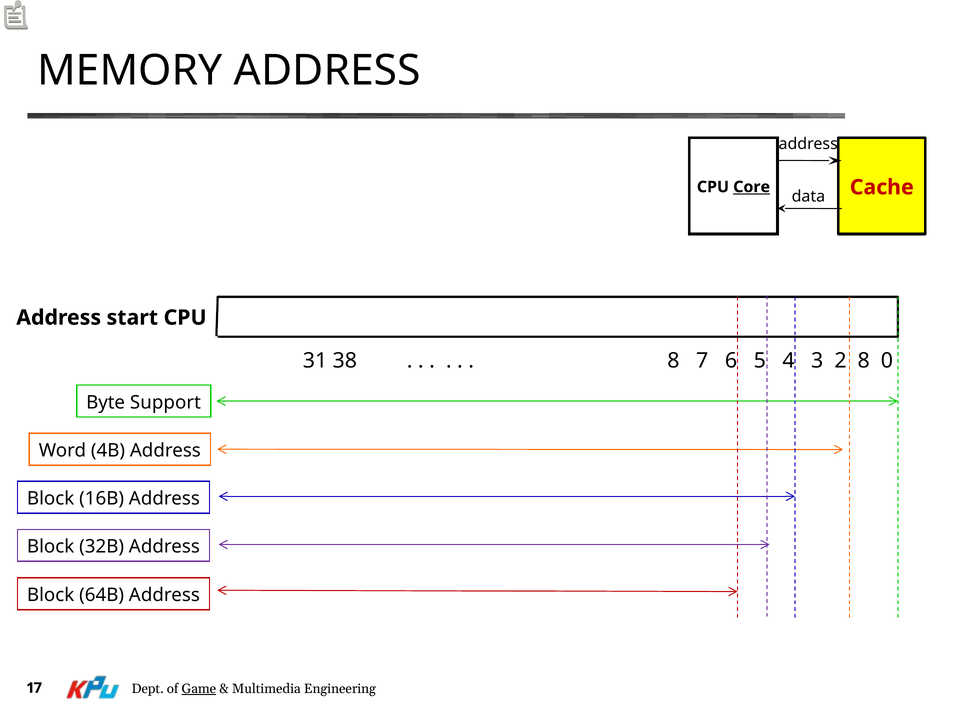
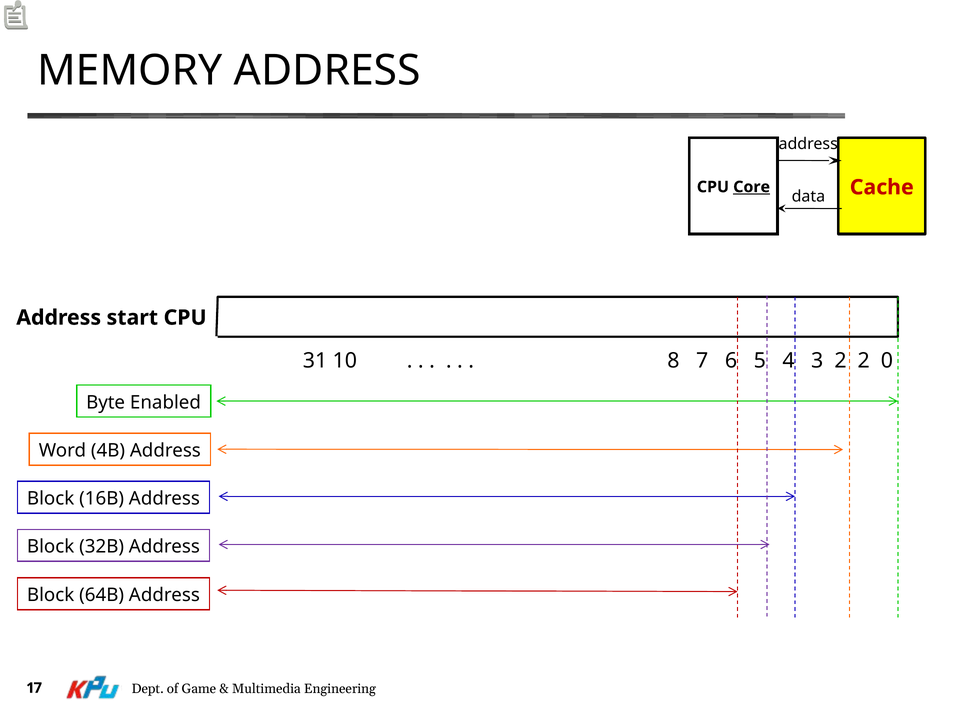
38: 38 -> 10 (345, 360)
2 8: 8 -> 2 (864, 360)
Support: Support -> Enabled (165, 402)
Game underline: present -> none (199, 688)
